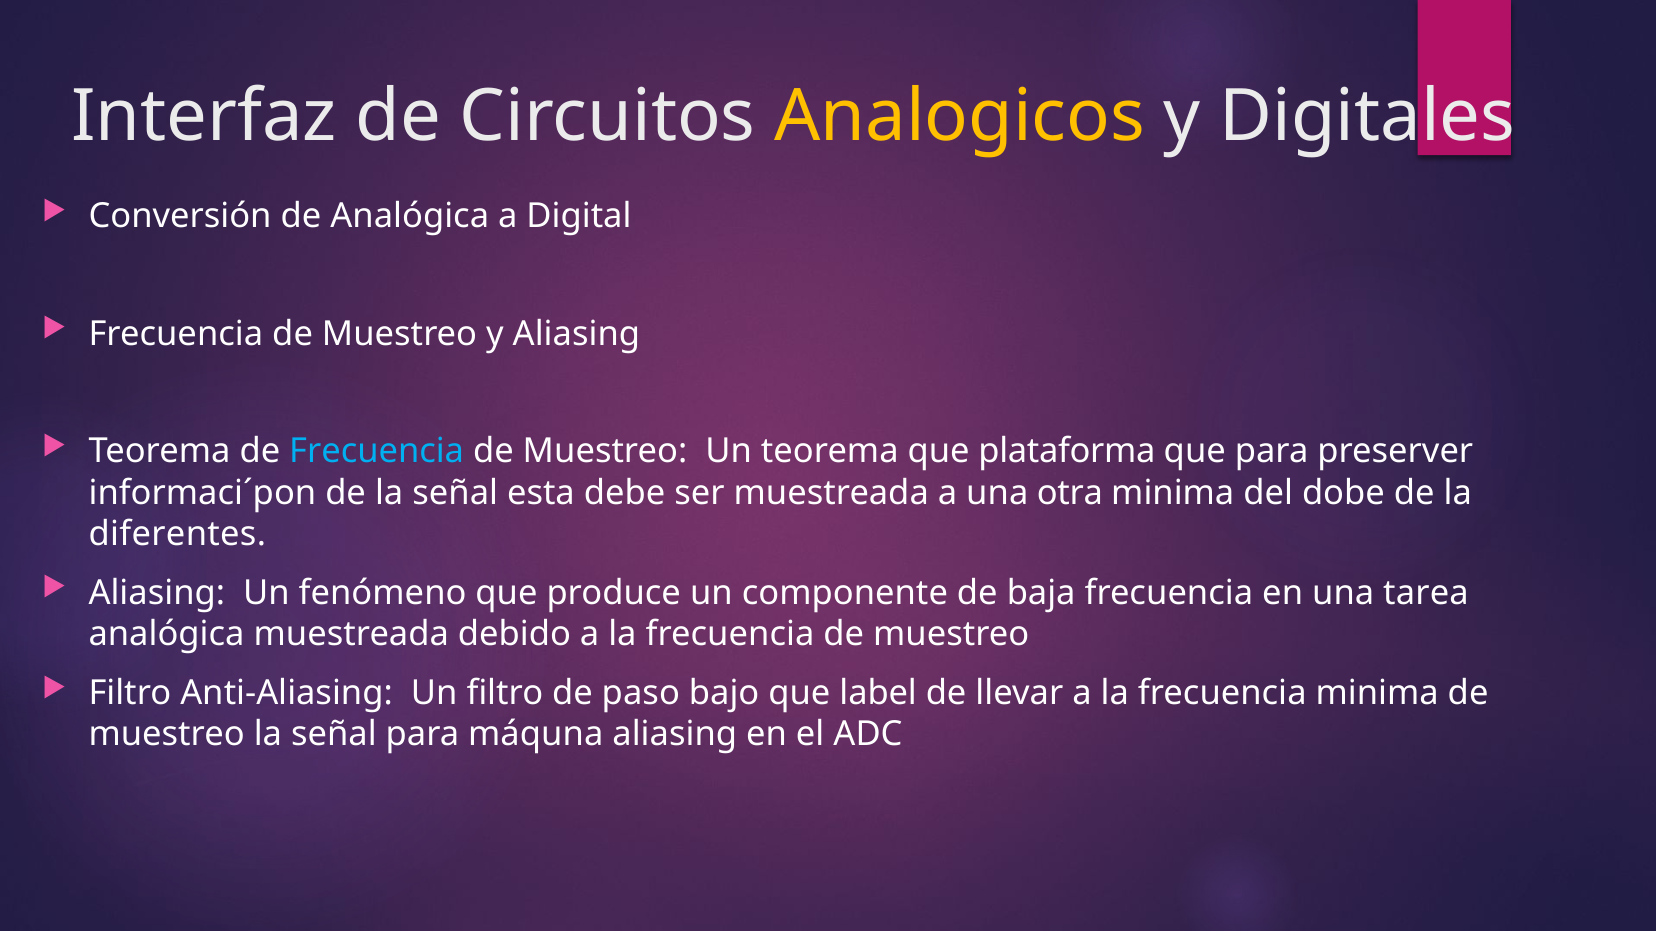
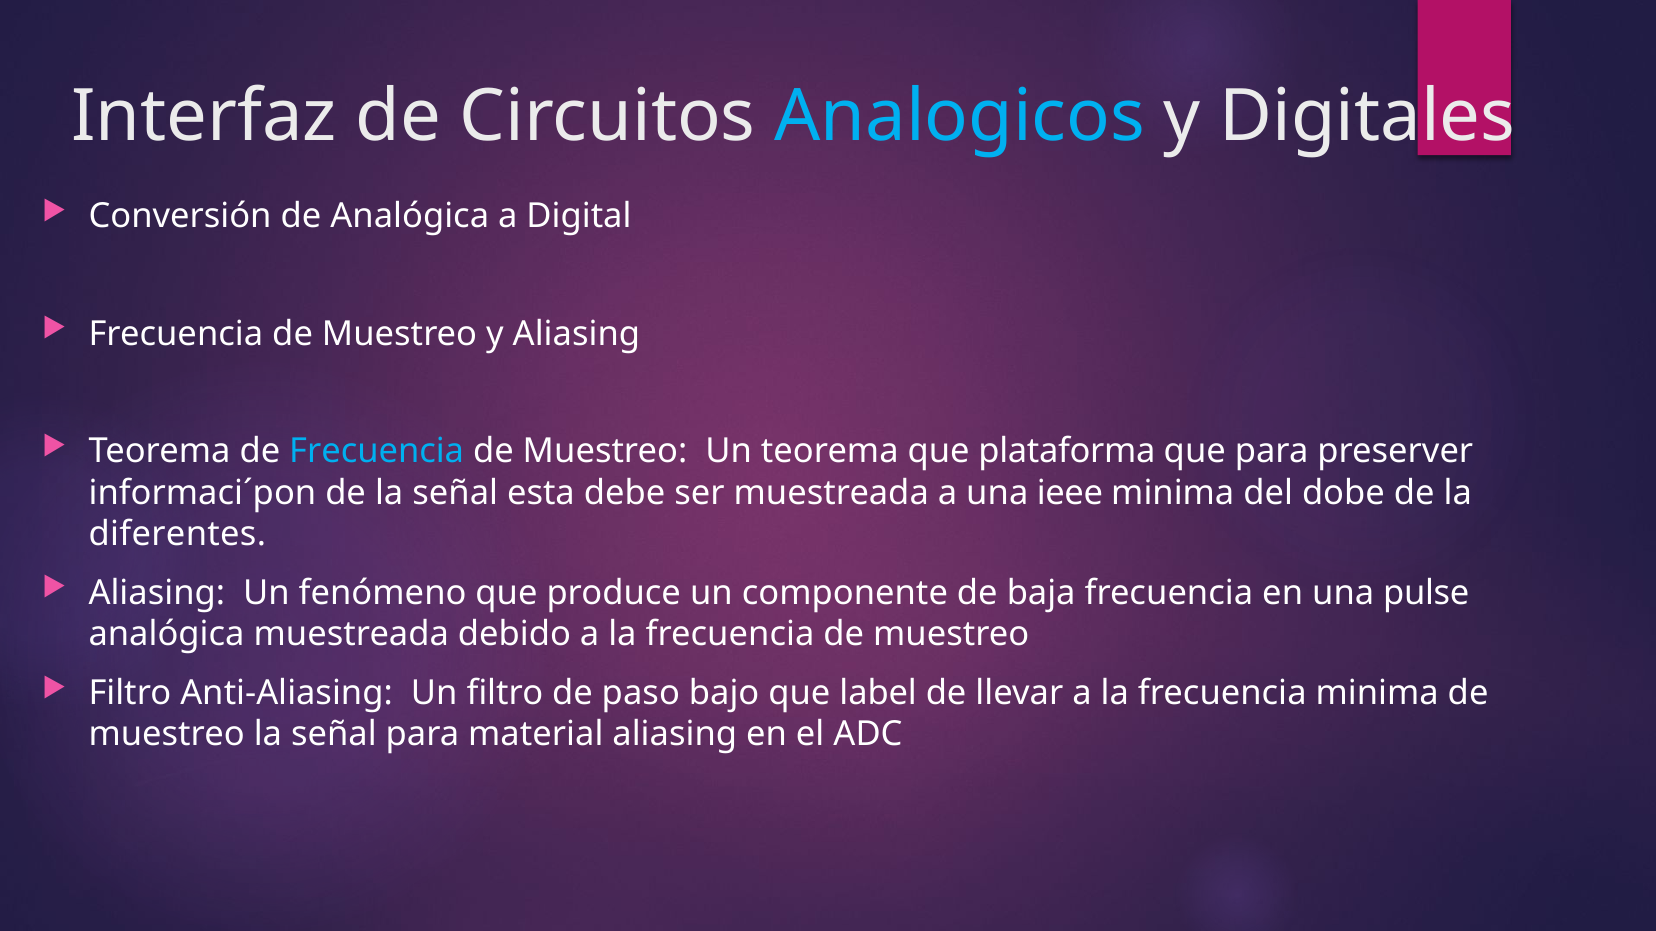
Analogicos colour: yellow -> light blue (960, 116)
otra: otra -> ieee (1070, 493)
tarea: tarea -> pulse (1426, 593)
máquna: máquna -> material (536, 735)
